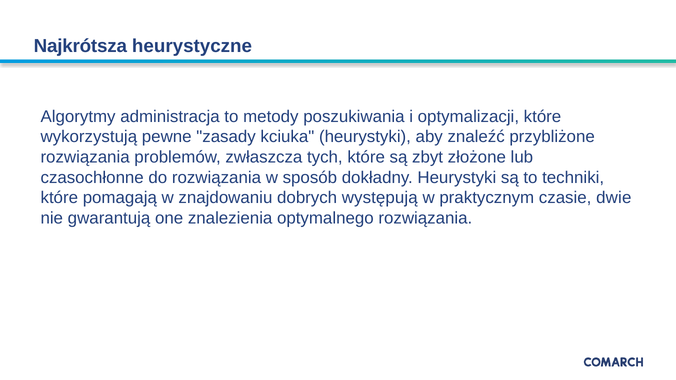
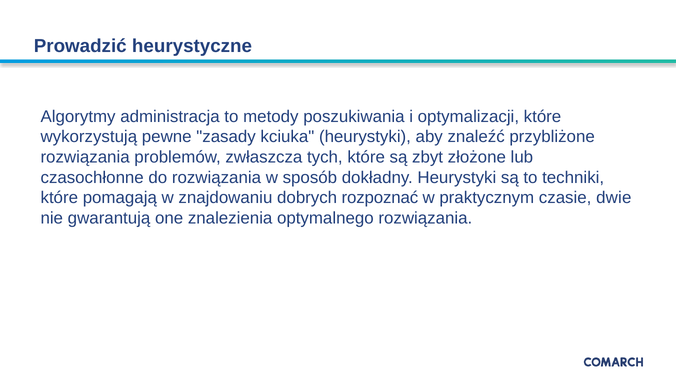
Najkrótsza: Najkrótsza -> Prowadzić (80, 46)
występują: występują -> rozpoznać (380, 198)
